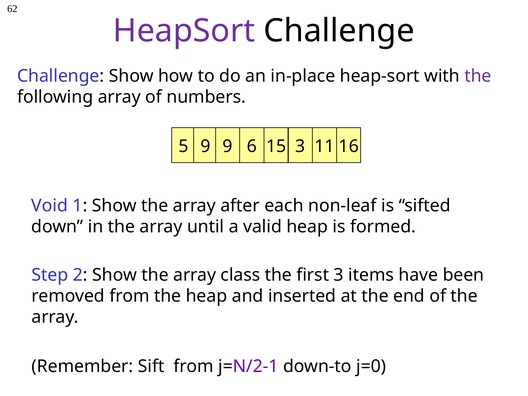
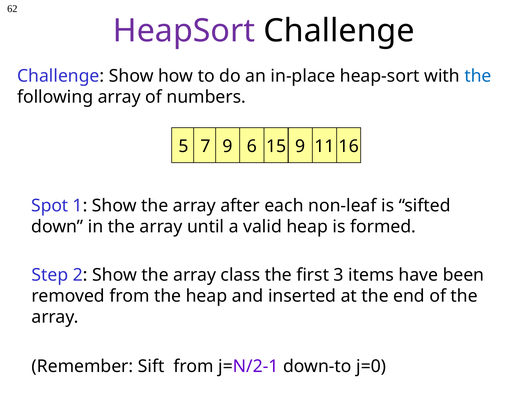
the colour: purple -> blue (478, 76)
5 9: 9 -> 7 (206, 146)
15 3: 3 -> 9 (300, 146)
Void: Void -> Spot (50, 206)
